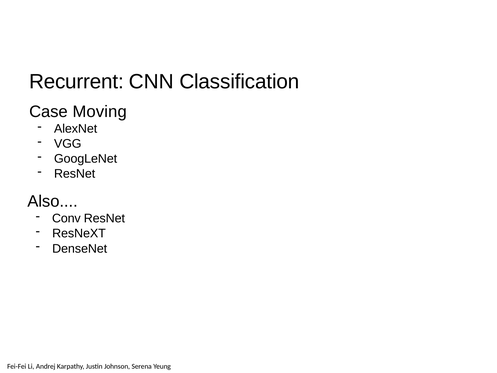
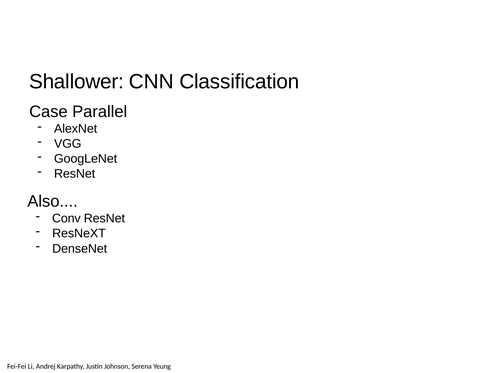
Recurrent: Recurrent -> Shallower (76, 82)
Moving: Moving -> Parallel (100, 111)
